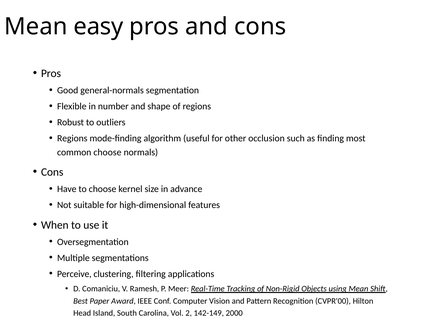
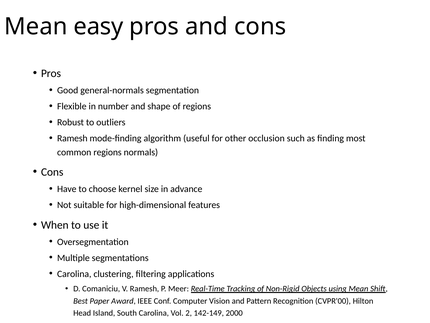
Regions: Regions -> Ramesh (72, 138)
common choose: choose -> regions (108, 152)
Perceive: Perceive -> Carolina (74, 274)
